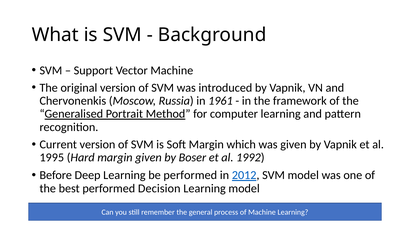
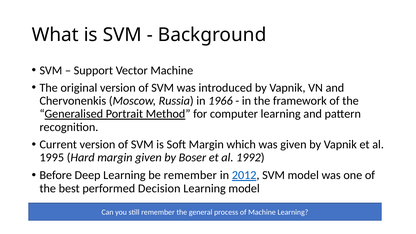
1961: 1961 -> 1966 (220, 101)
be performed: performed -> remember (190, 175)
